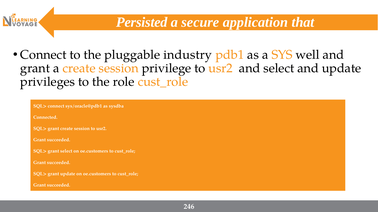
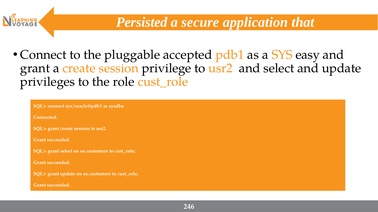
industry: industry -> accepted (188, 55)
well: well -> easy (308, 55)
